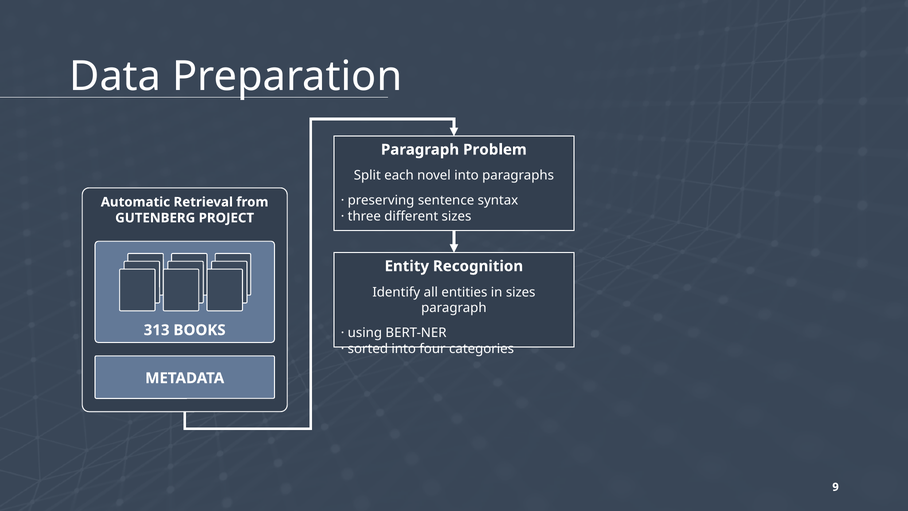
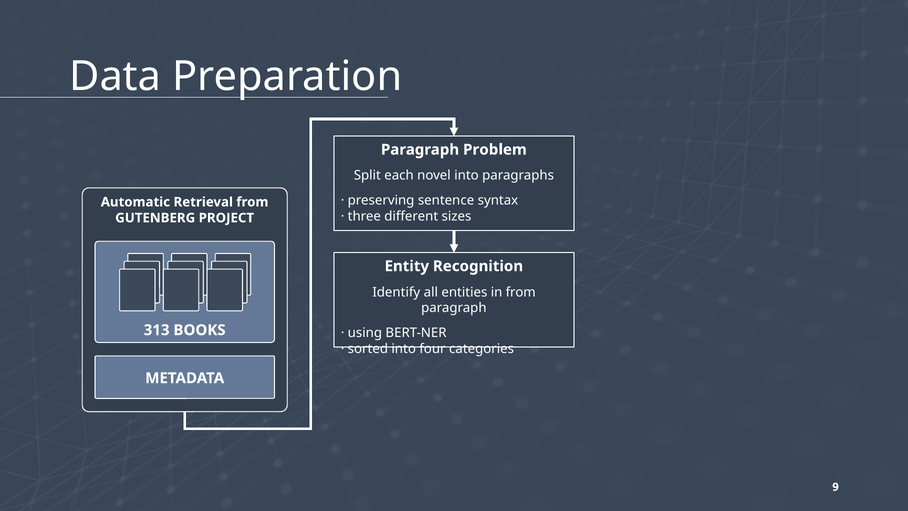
in sizes: sizes -> from (521, 292)
